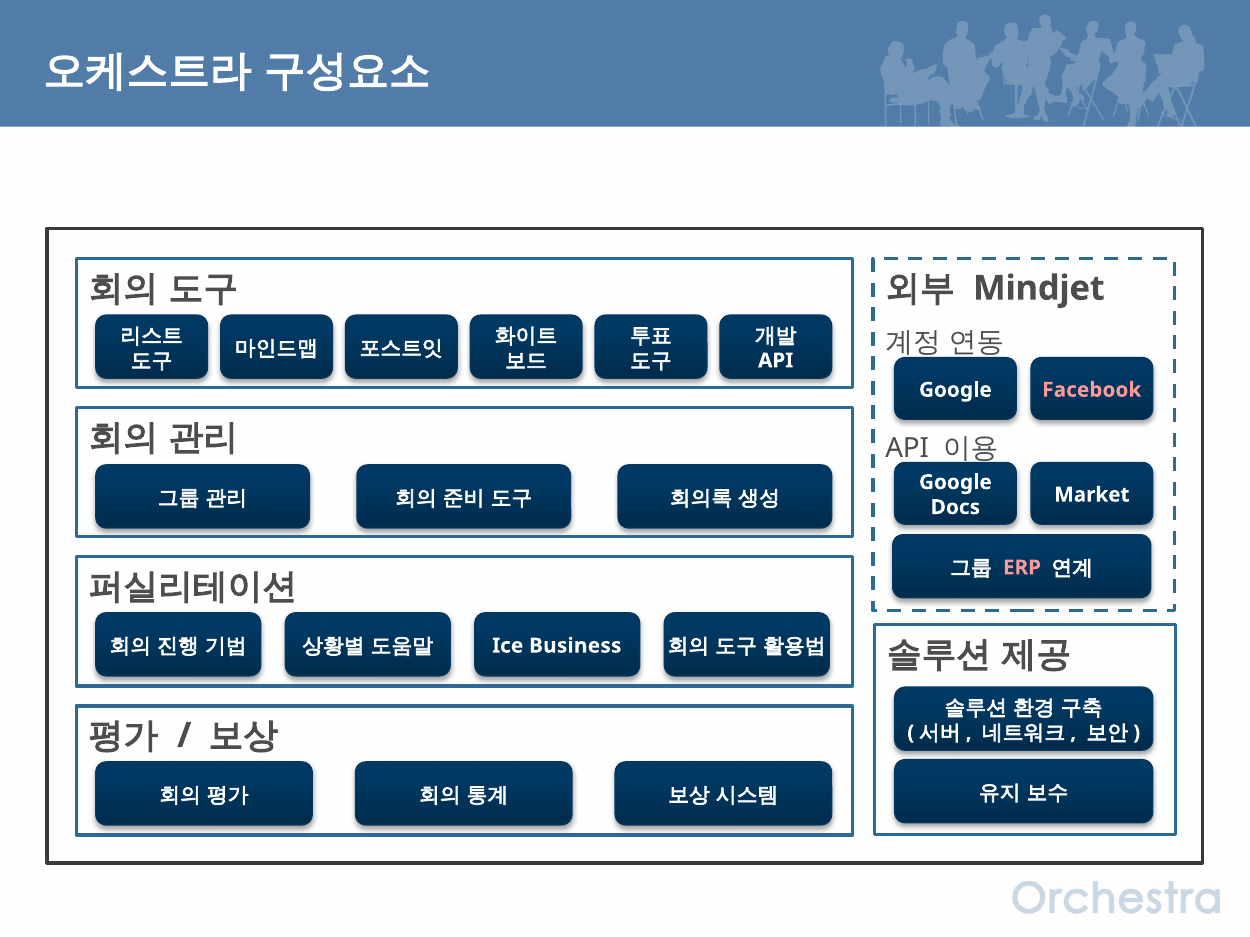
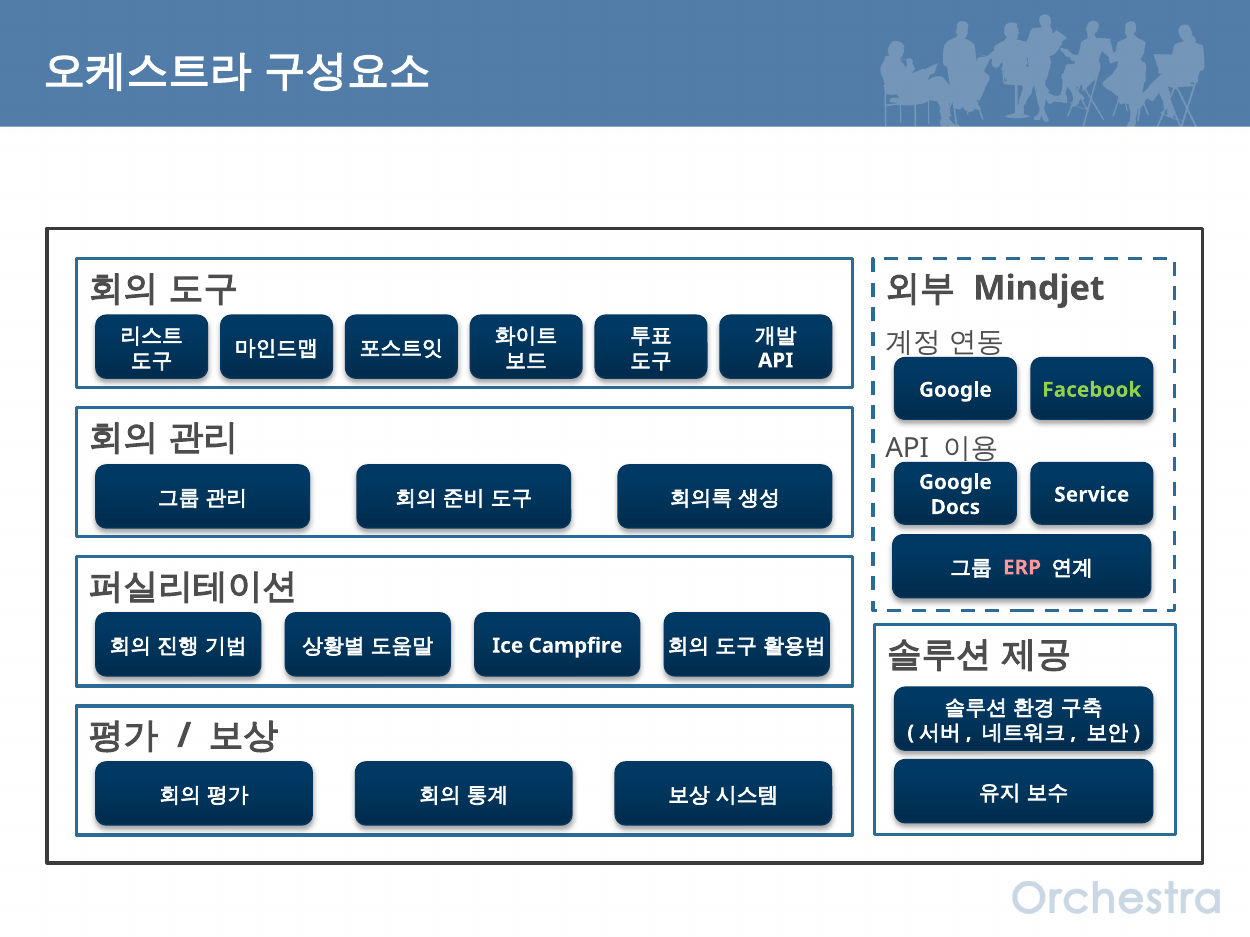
Facebook colour: pink -> light green (1092, 390)
Market: Market -> Service (1092, 495)
Business: Business -> Campfire (575, 646)
